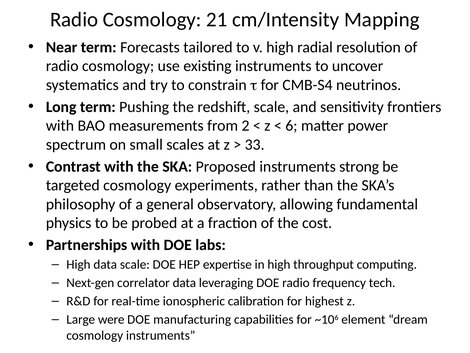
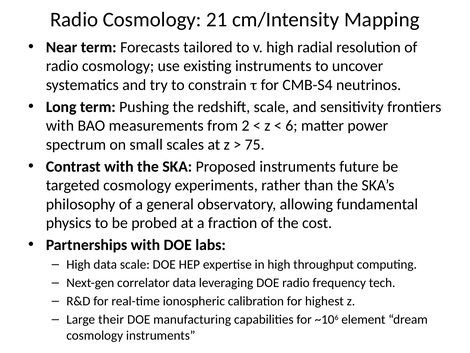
33: 33 -> 75 (255, 144)
strong: strong -> future (359, 166)
were: were -> their (111, 319)
